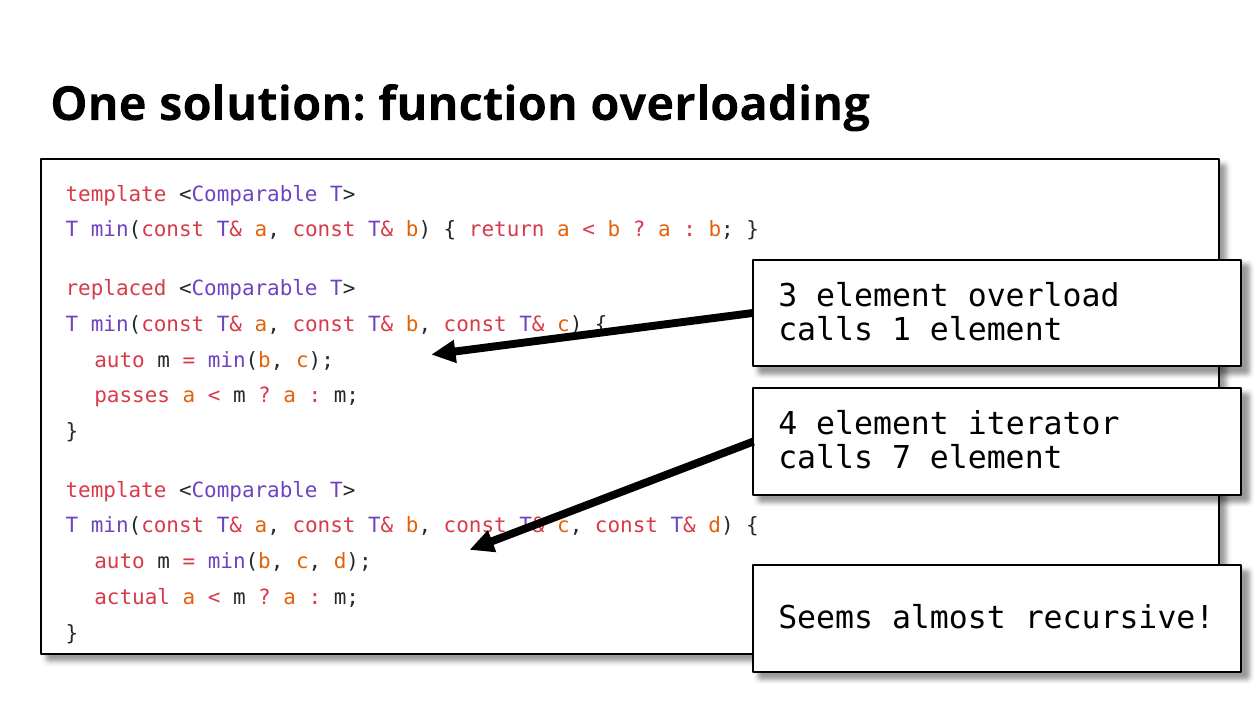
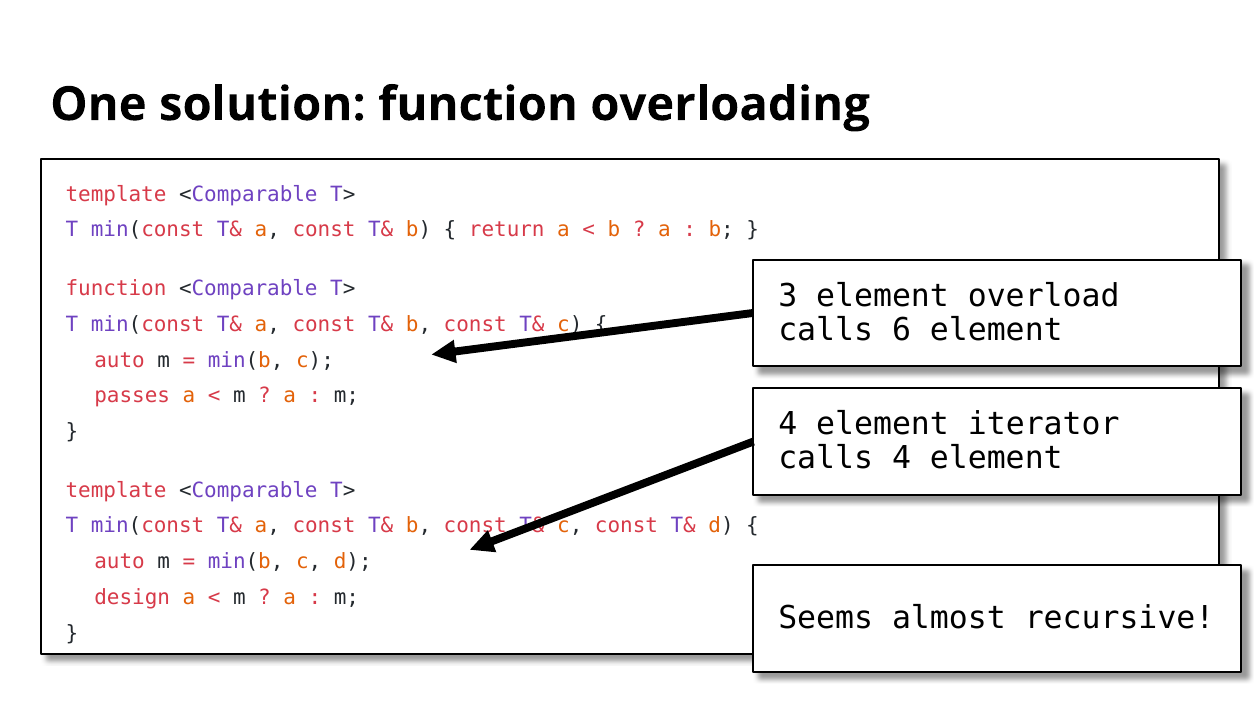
replaced: replaced -> function (116, 288)
1: 1 -> 6 (901, 330)
calls 7: 7 -> 4 (901, 458)
actual: actual -> design (132, 597)
